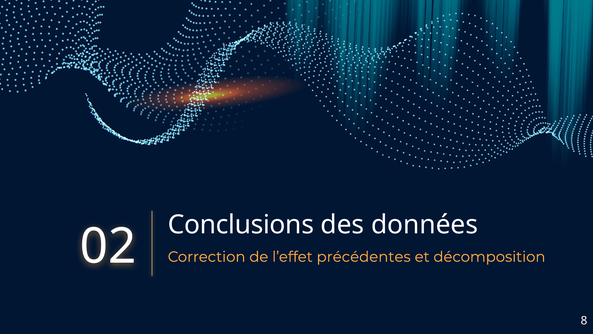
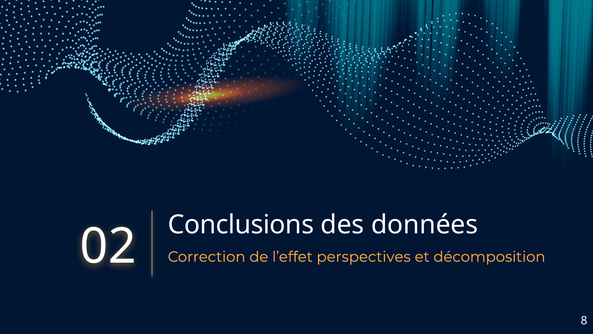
précédentes: précédentes -> perspectives (364, 257)
